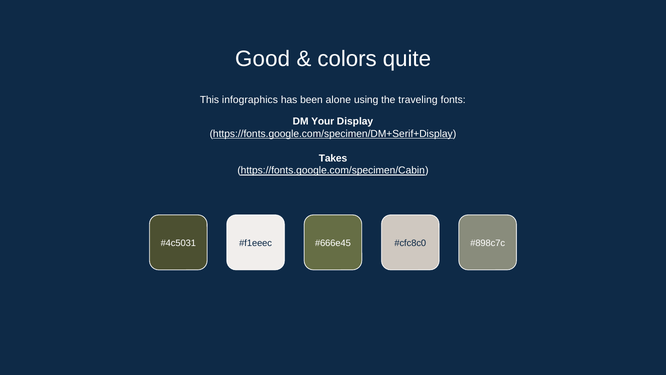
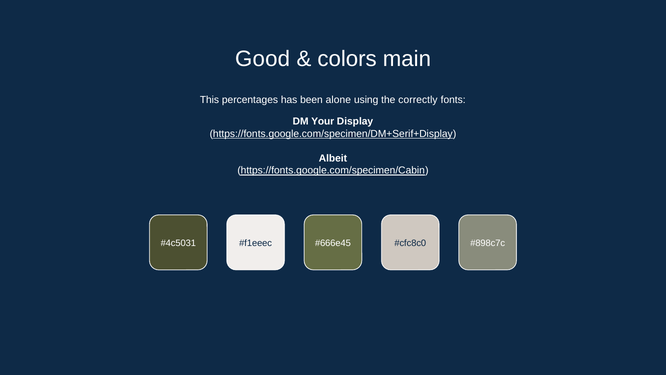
quite: quite -> main (407, 59)
infographics: infographics -> percentages (250, 100)
traveling: traveling -> correctly (418, 100)
Takes: Takes -> Albeit (333, 158)
